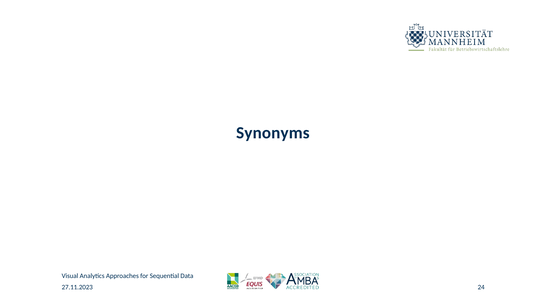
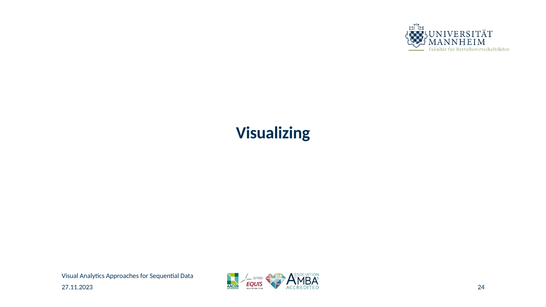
Synonyms: Synonyms -> Visualizing (273, 133)
